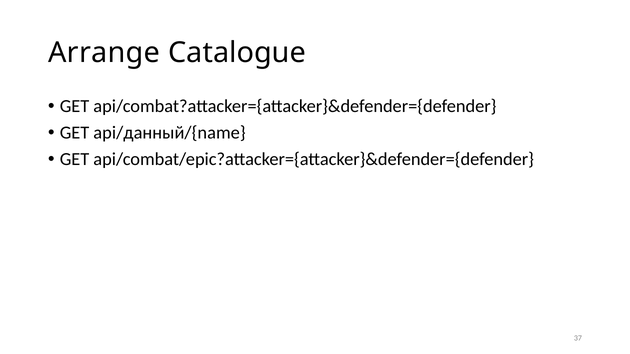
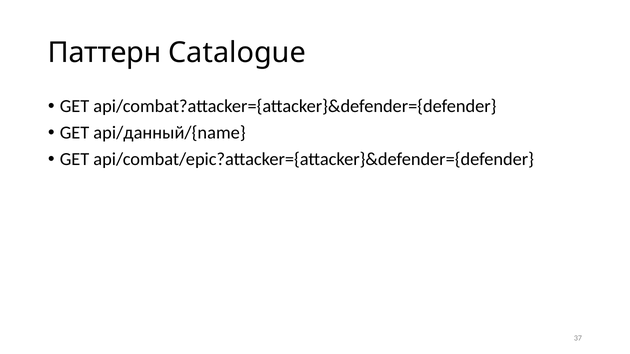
Arrange: Arrange -> Паттерн (105, 53)
